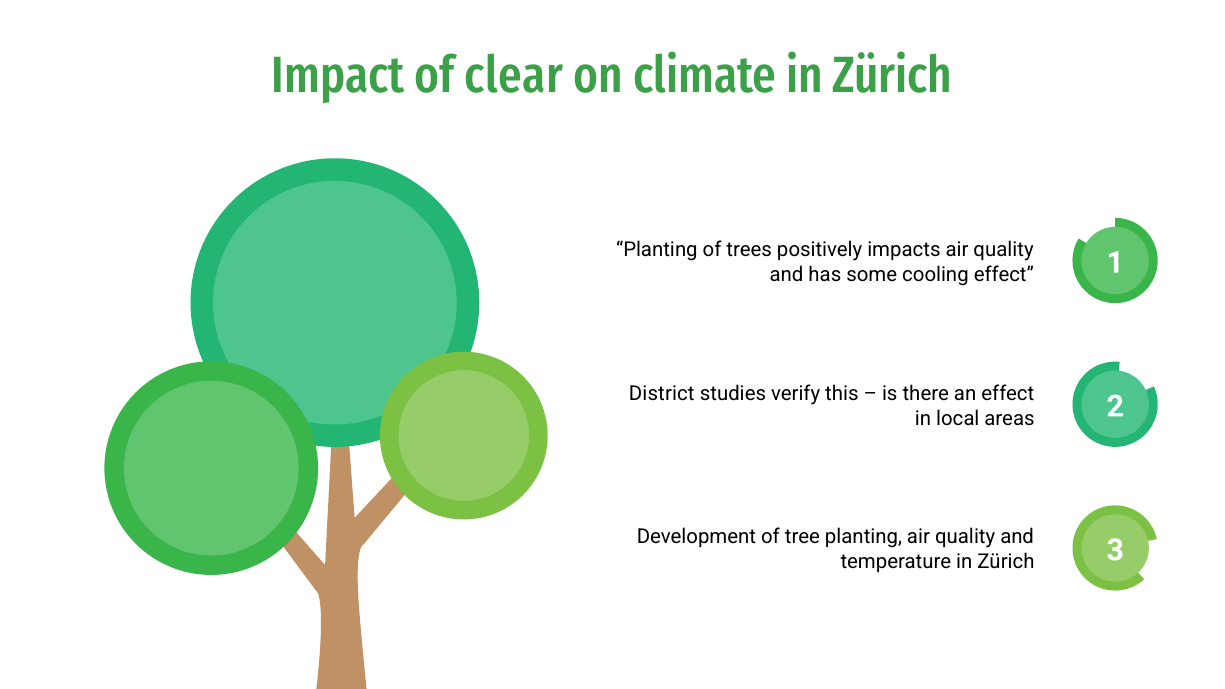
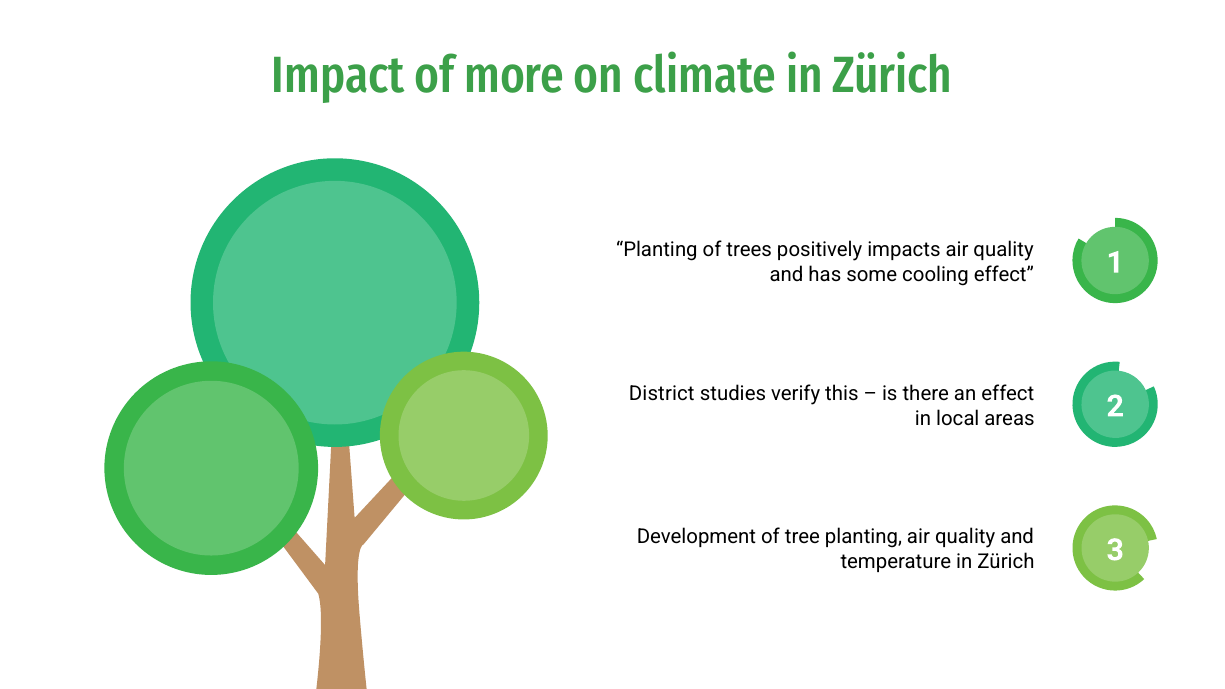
clear: clear -> more (515, 76)
